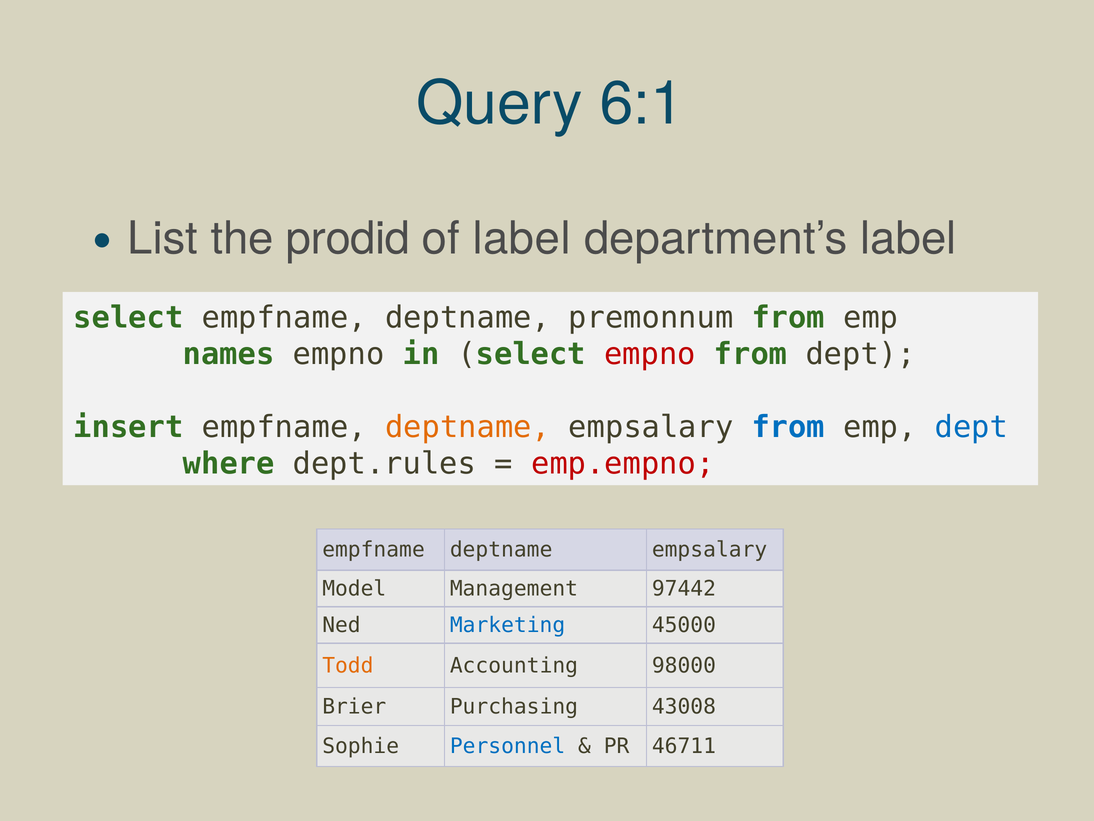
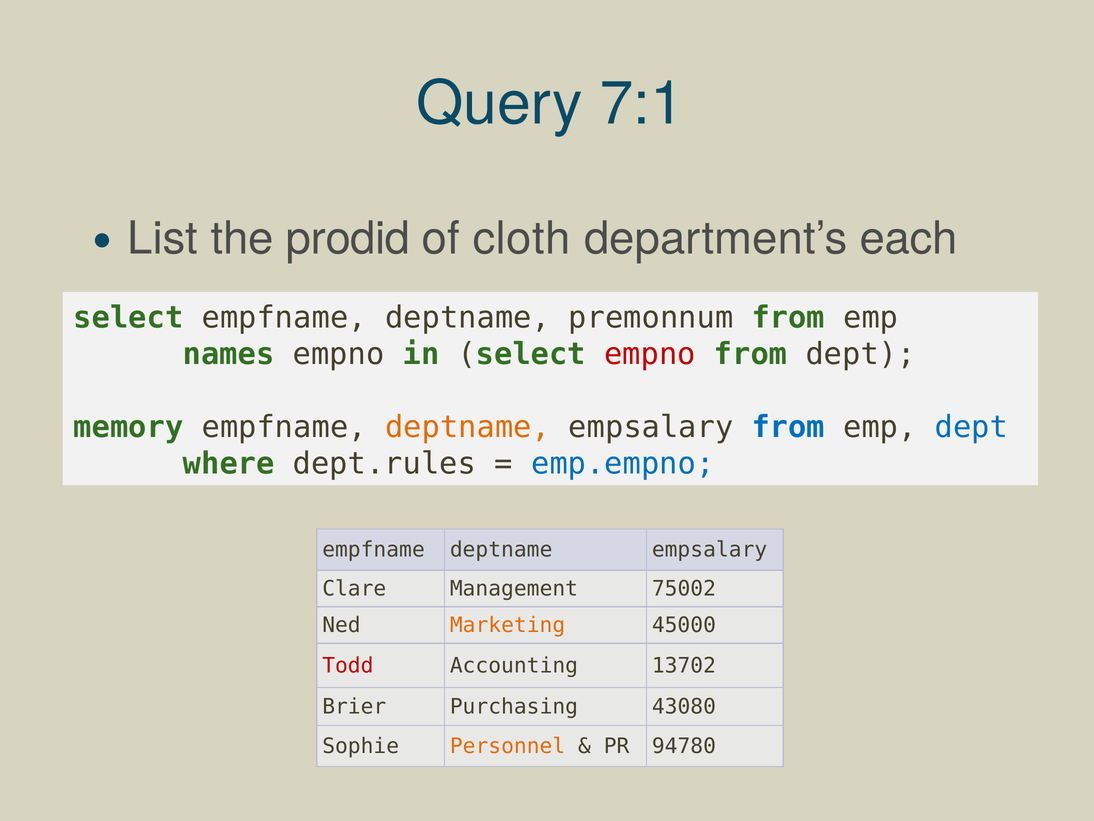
6:1: 6:1 -> 7:1 (642, 104)
of label: label -> cloth (522, 239)
department’s label: label -> each (909, 239)
insert: insert -> memory (128, 427)
emp.empno colour: red -> blue (623, 463)
Model: Model -> Clare (354, 588)
97442: 97442 -> 75002 (684, 588)
Marketing colour: blue -> orange (508, 625)
Todd colour: orange -> red (348, 665)
98000: 98000 -> 13702 (684, 665)
43008: 43008 -> 43080 (684, 706)
Personnel colour: blue -> orange (508, 746)
46711: 46711 -> 94780 (684, 746)
